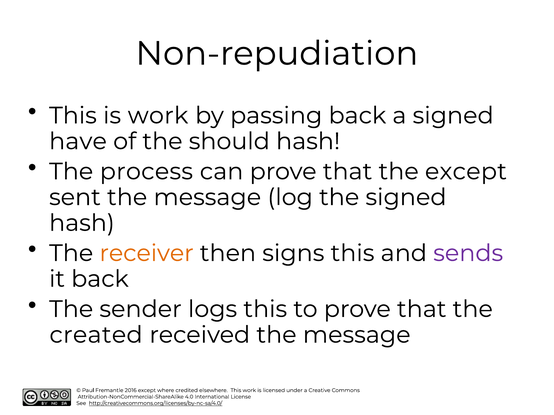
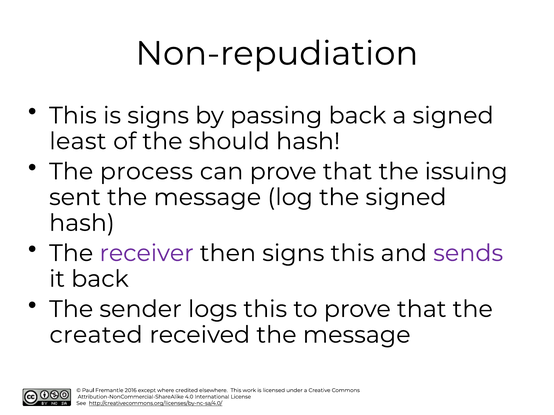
is work: work -> signs (158, 116)
have: have -> least (78, 141)
the except: except -> issuing (466, 172)
receiver colour: orange -> purple (147, 253)
